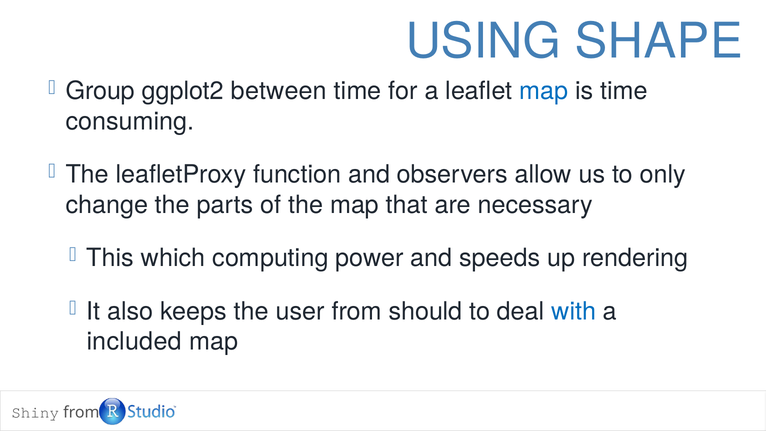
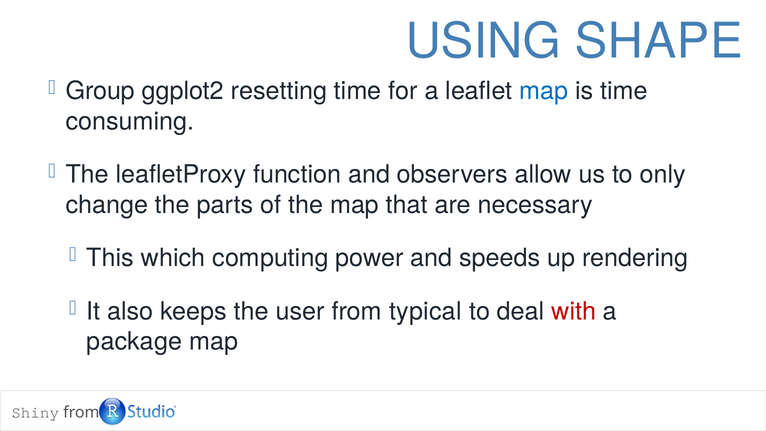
between: between -> resetting (279, 91)
should: should -> typical (425, 311)
with colour: blue -> red (574, 311)
included: included -> package (134, 341)
